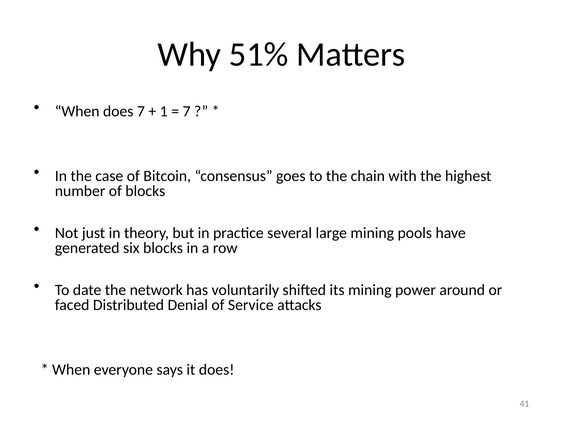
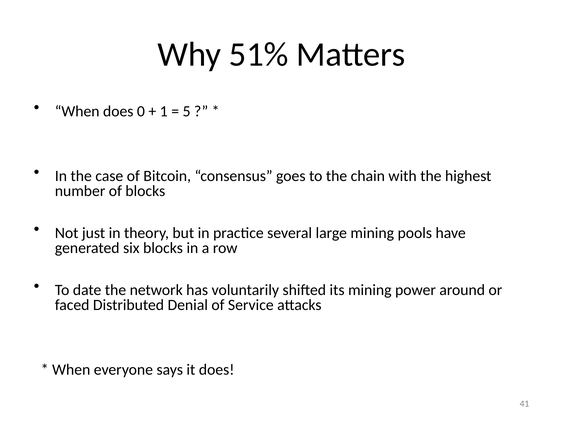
does 7: 7 -> 0 (141, 111)
7: 7 -> 5 (187, 111)
